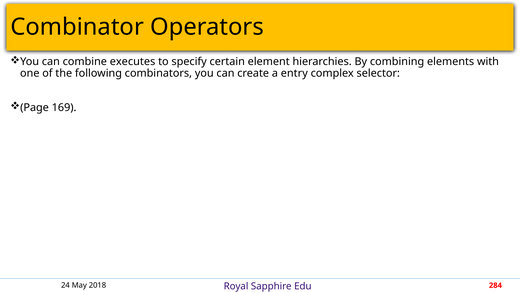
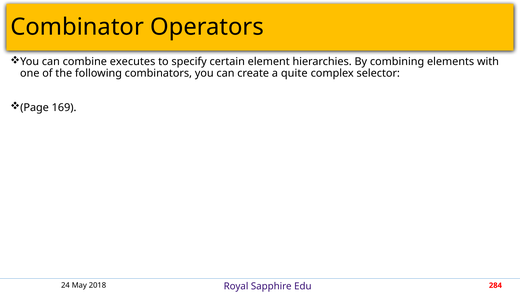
entry: entry -> quite (294, 74)
